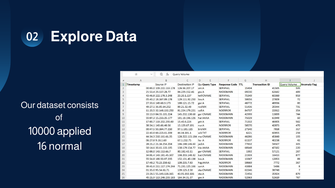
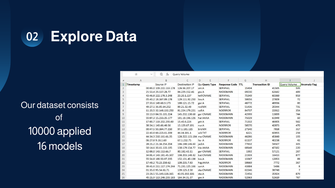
normal: normal -> models (66, 147)
